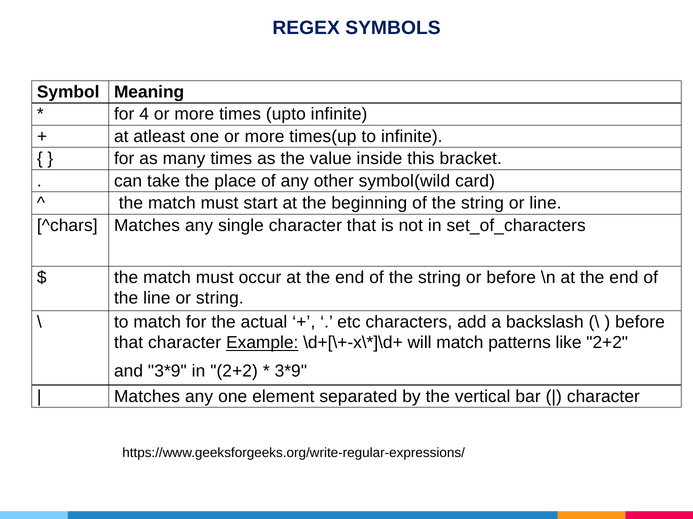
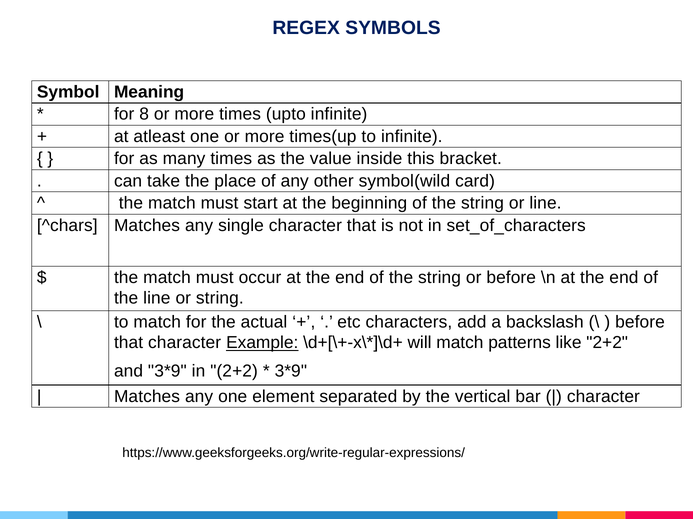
4: 4 -> 8 (144, 114)
